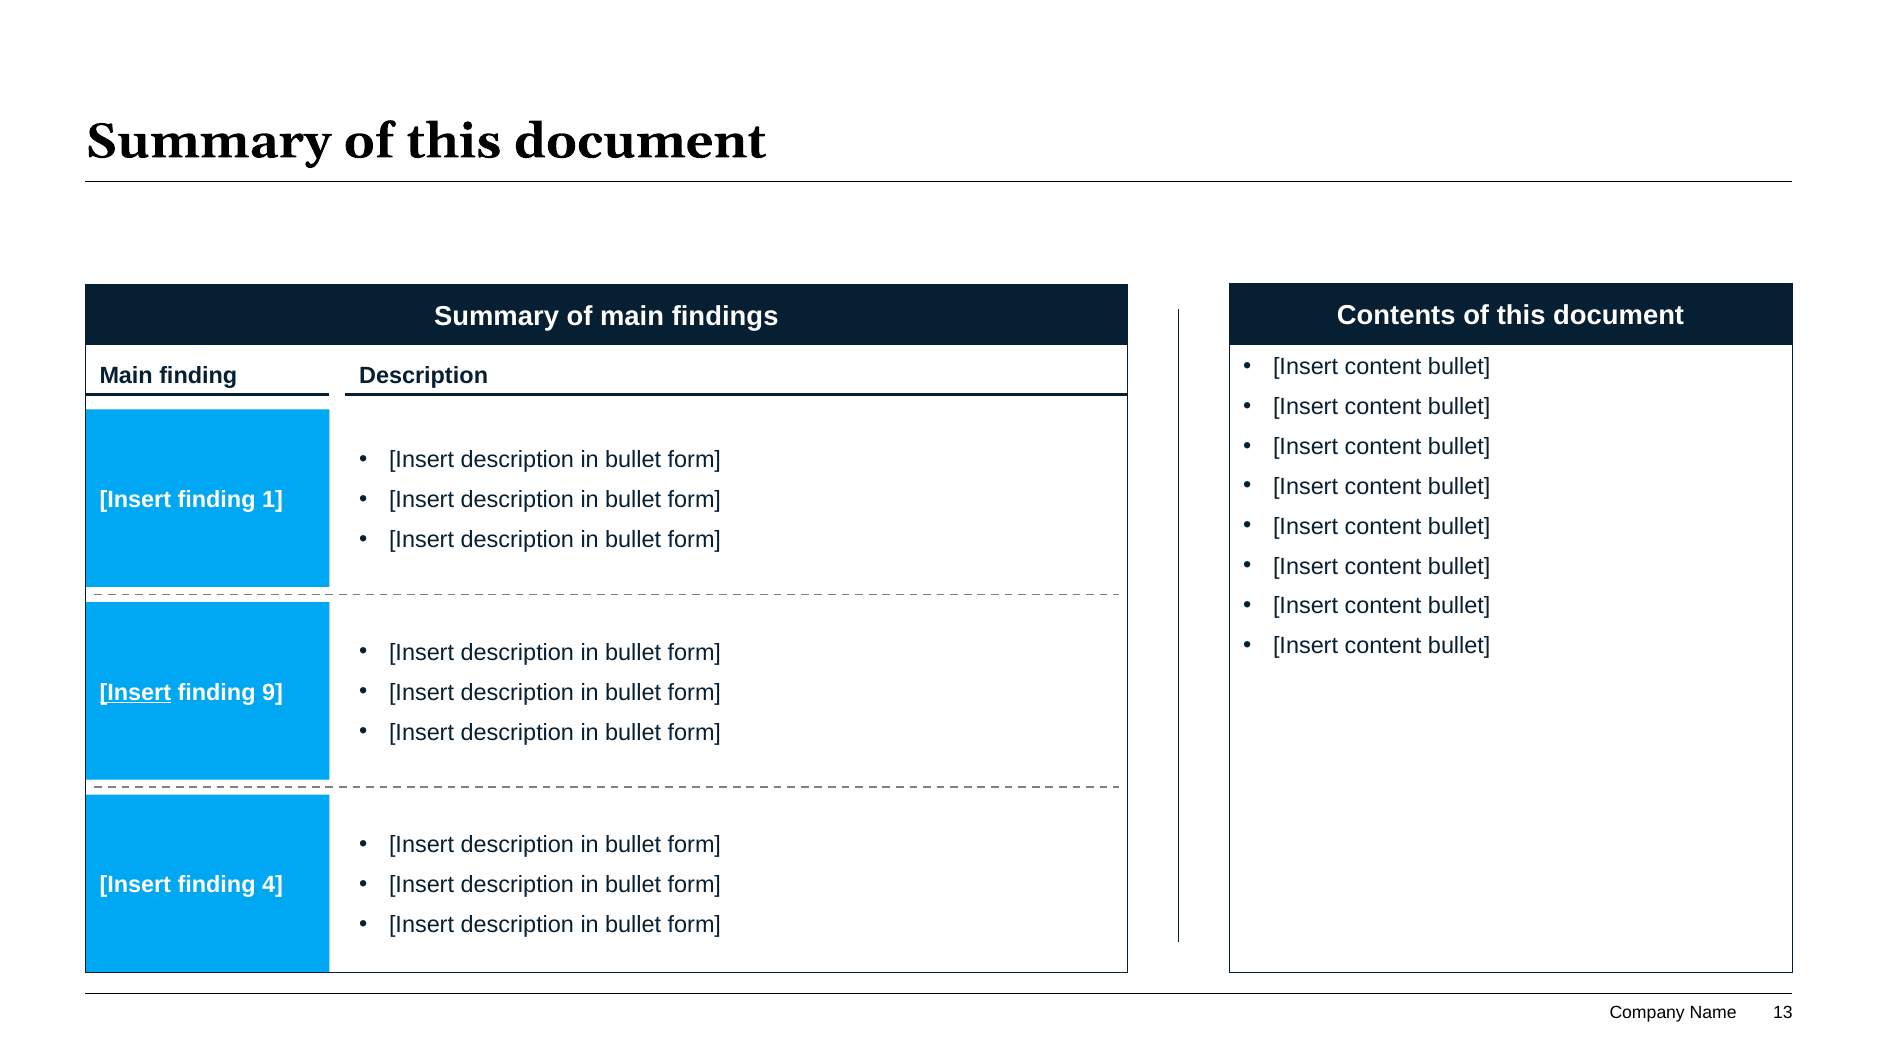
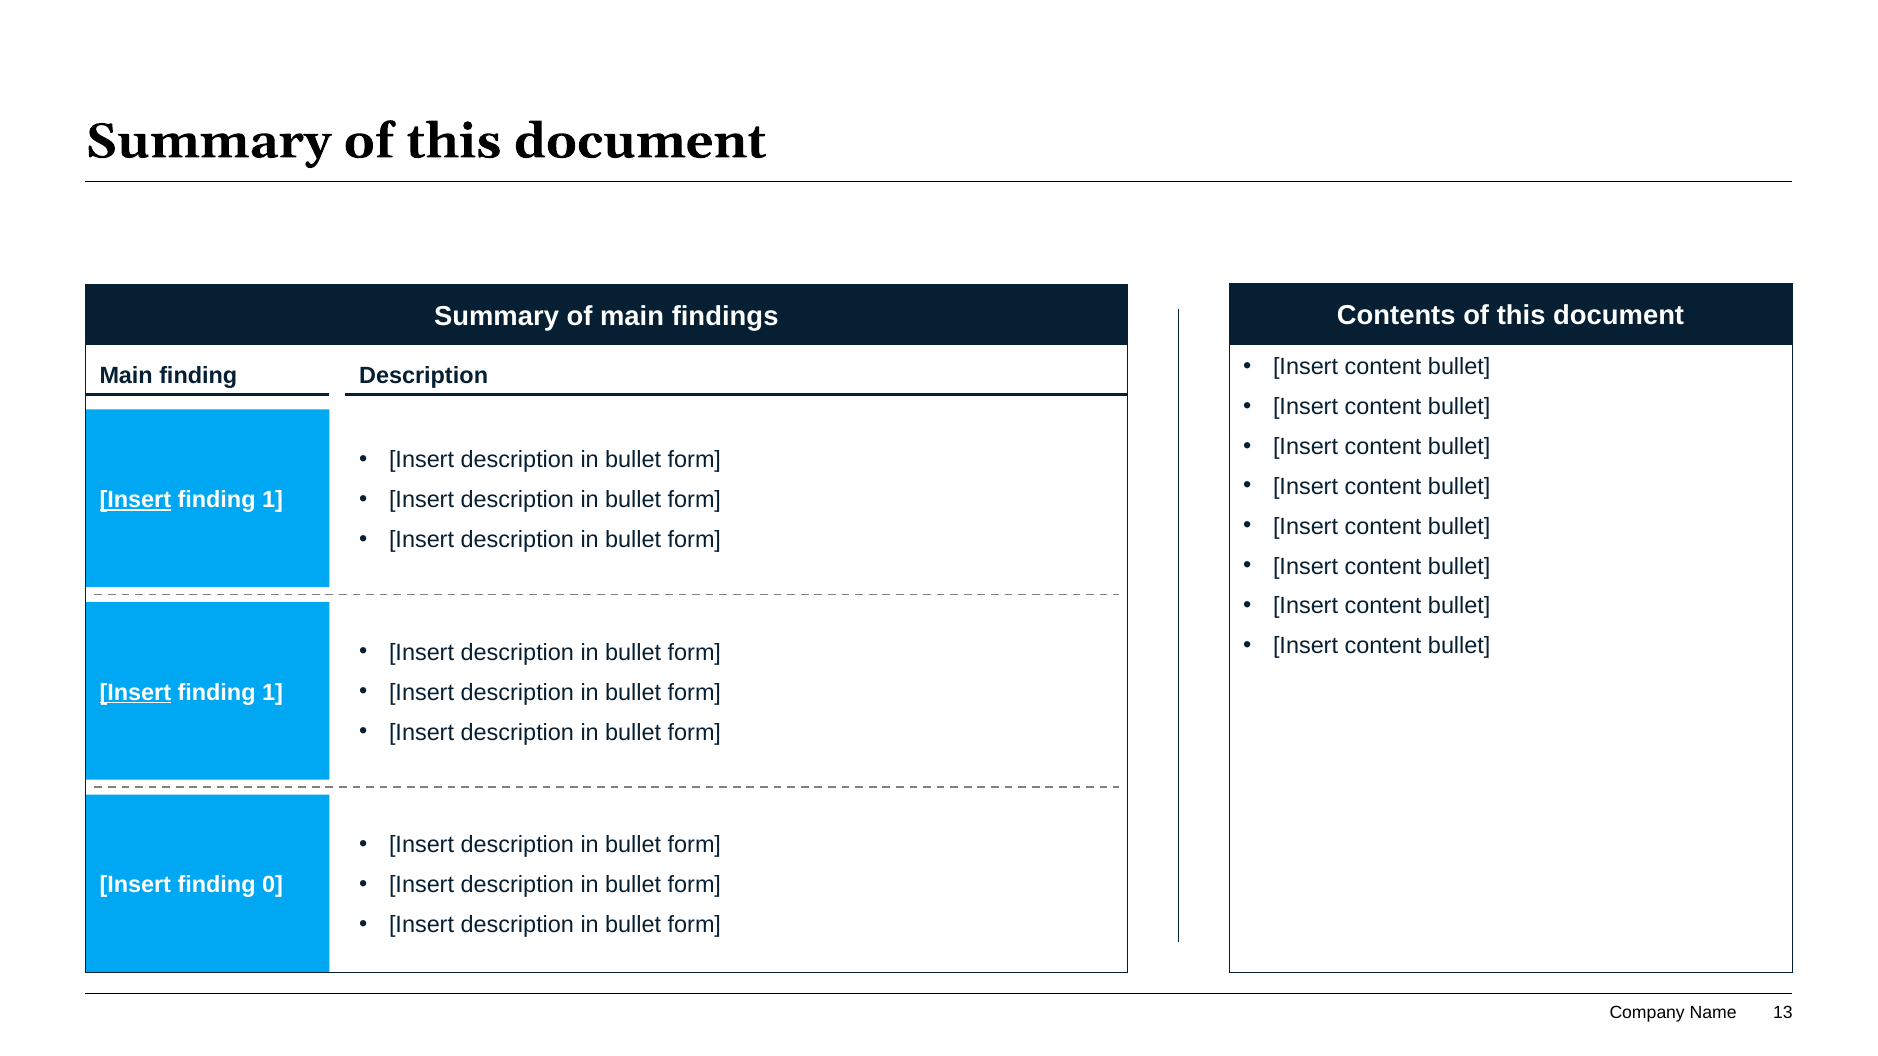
Insert underline: none -> present (135, 500)
9: 9 -> 1 (273, 693)
4: 4 -> 0 (273, 885)
